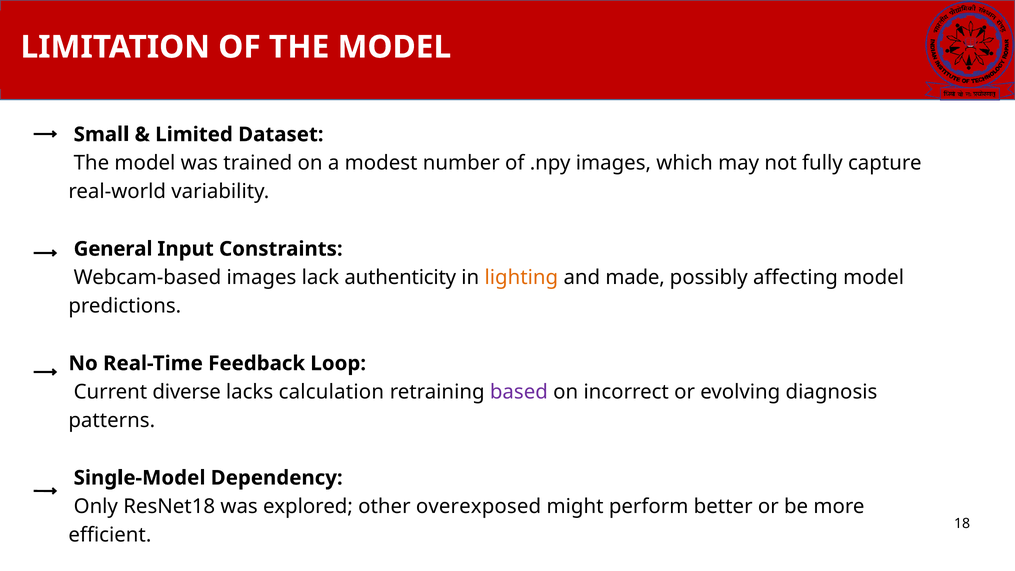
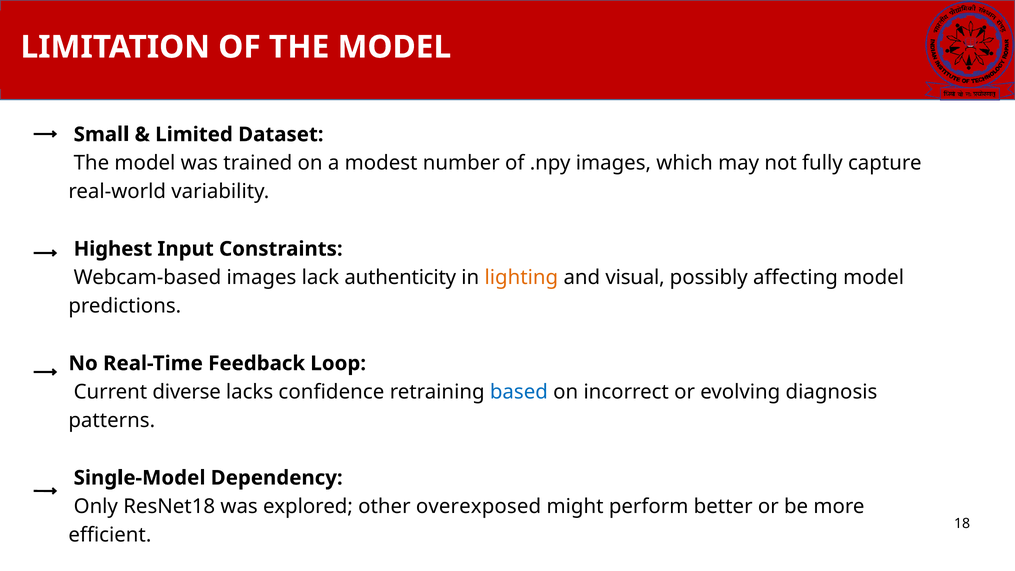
General: General -> Highest (113, 249)
made: made -> visual (635, 278)
calculation: calculation -> confidence (331, 392)
based colour: purple -> blue (519, 392)
